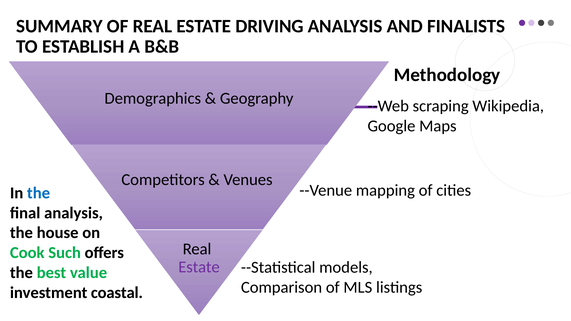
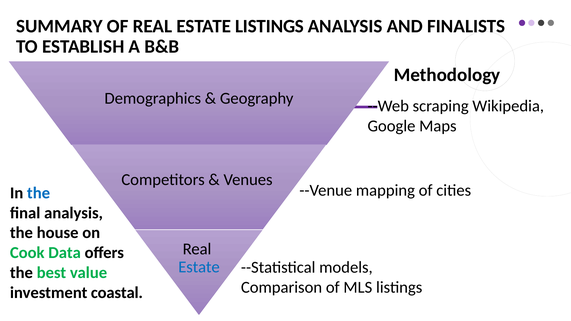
ESTATE DRIVING: DRIVING -> LISTINGS (270, 26)
Such: Such -> Data (65, 253)
Estate colour: purple -> blue (199, 267)
